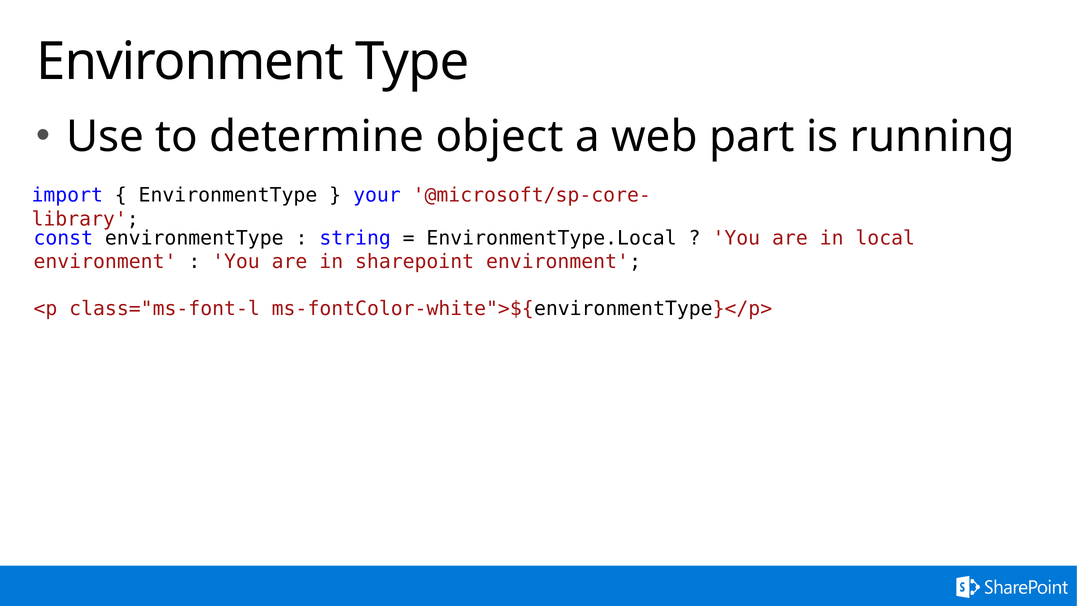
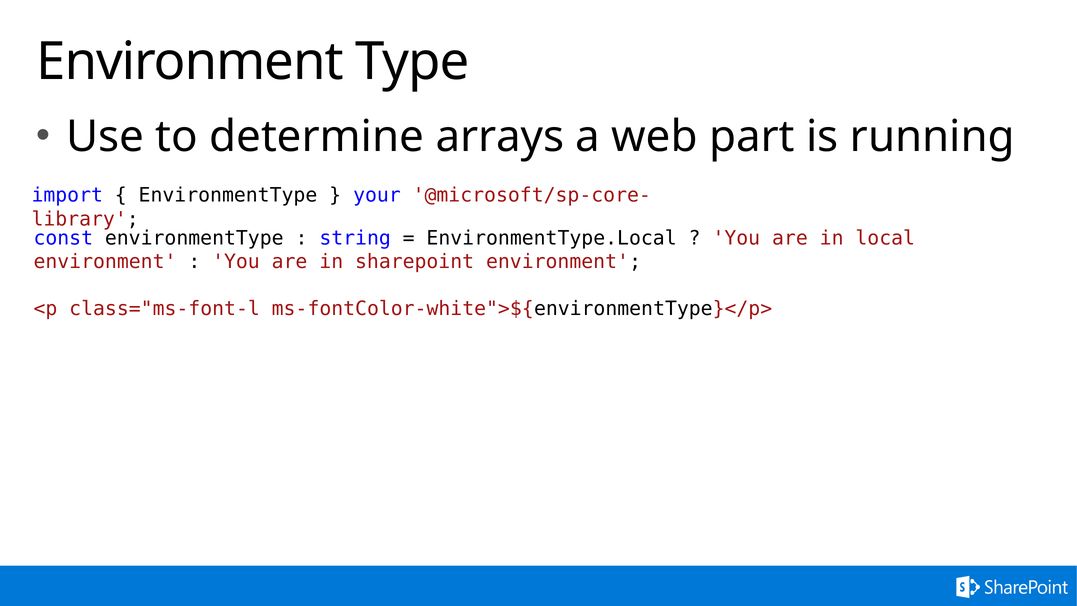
object: object -> arrays (500, 136)
